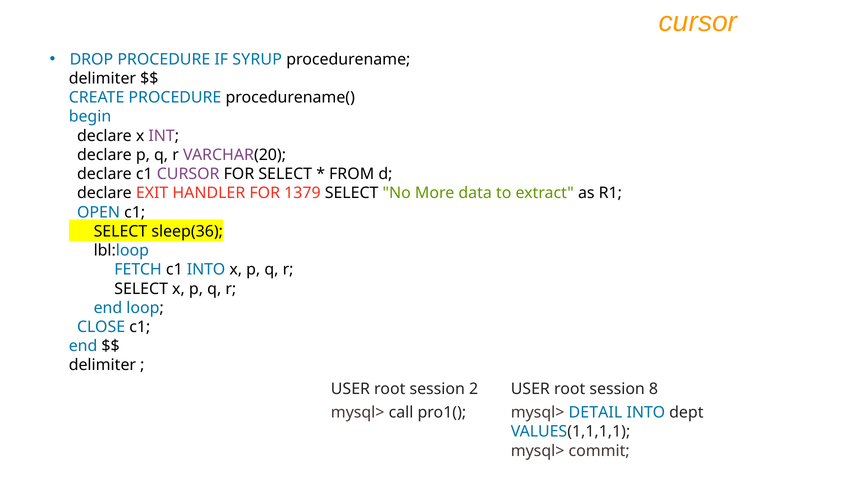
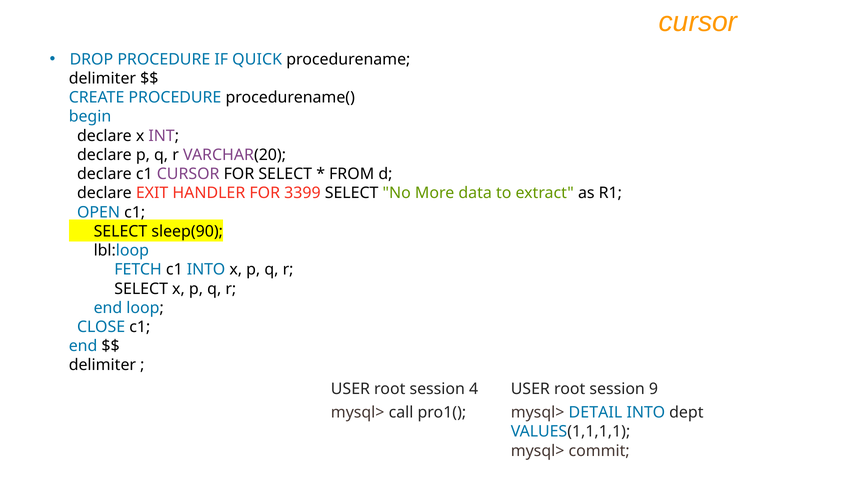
SYRUP: SYRUP -> QUICK (257, 59)
1379: 1379 -> 3399 (302, 193)
sleep(36: sleep(36 -> sleep(90 (187, 231)
2: 2 -> 4 (474, 389)
8: 8 -> 9 (654, 389)
